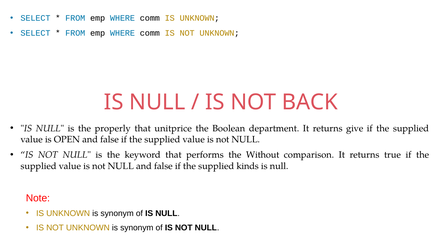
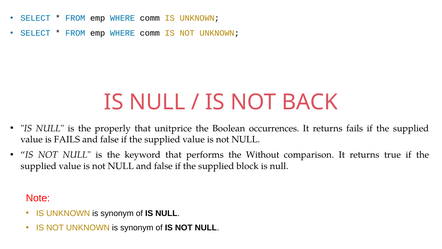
department: department -> occurrences (274, 128)
returns give: give -> fails (355, 128)
is OPEN: OPEN -> FAILS (67, 139)
kinds: kinds -> block (248, 166)
